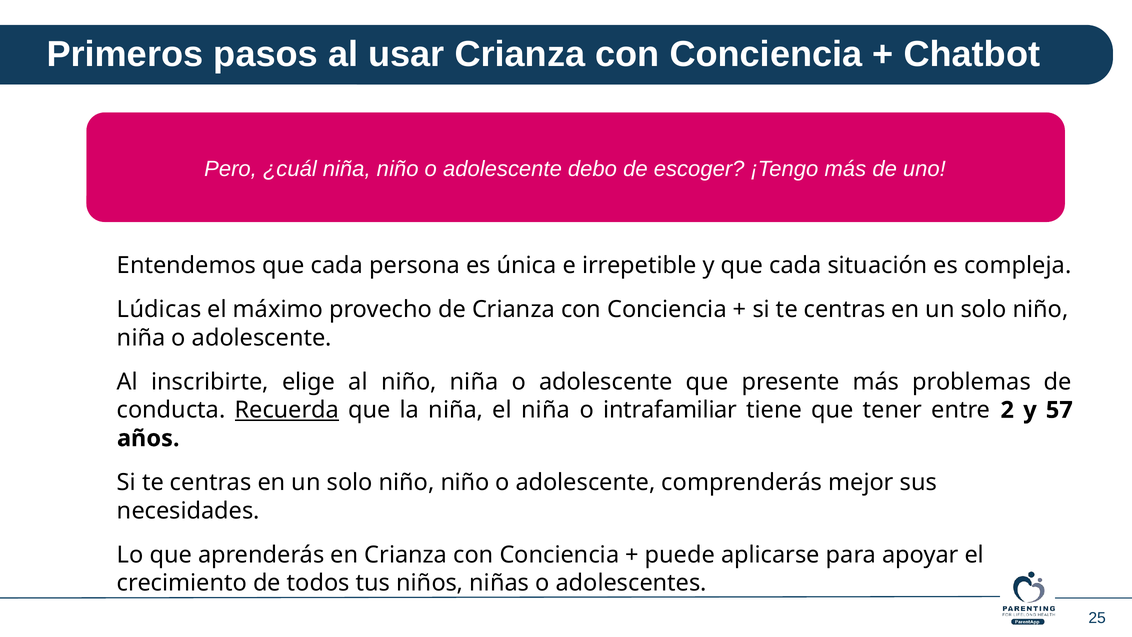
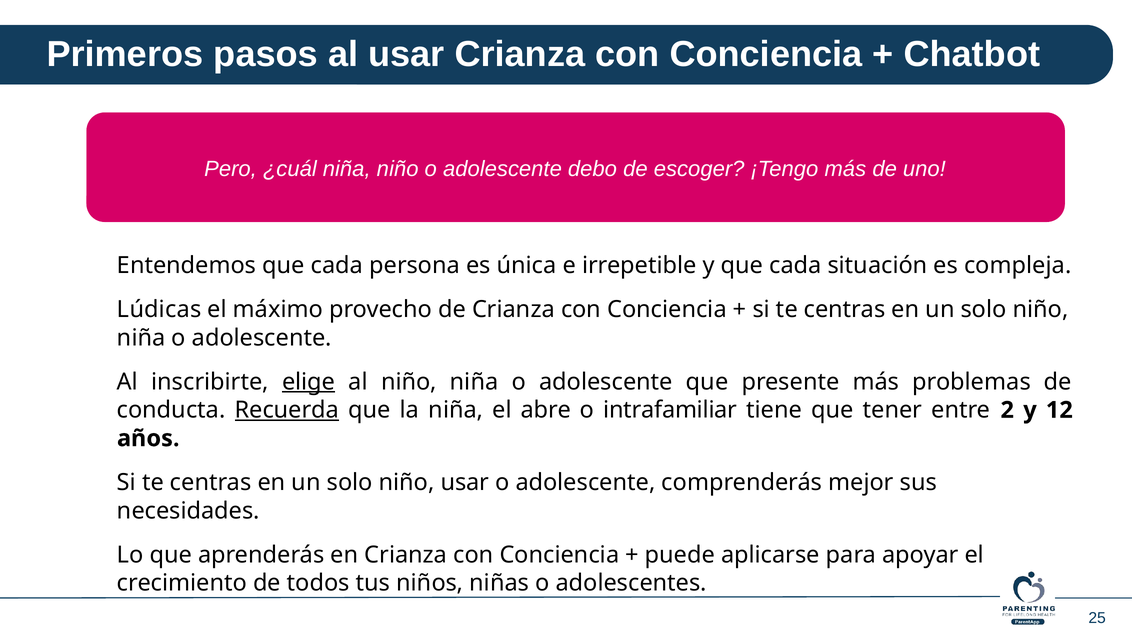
elige underline: none -> present (309, 382)
el niña: niña -> abre (546, 410)
57: 57 -> 12 (1059, 410)
niño niño: niño -> usar (465, 482)
